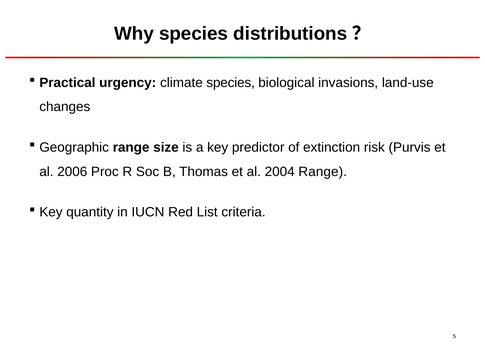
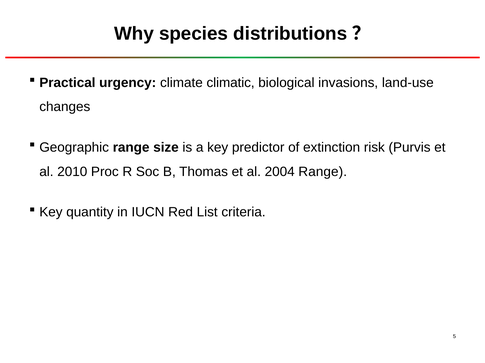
climate species: species -> climatic (231, 83)
2006: 2006 -> 2010 (72, 172)
